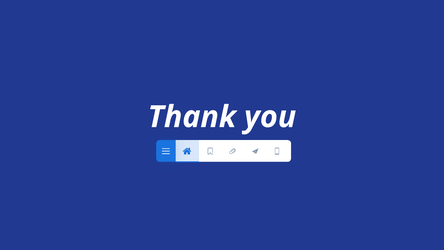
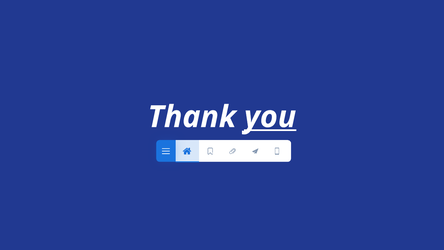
you underline: none -> present (270, 117)
